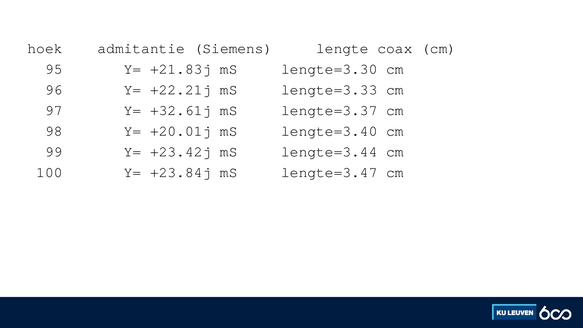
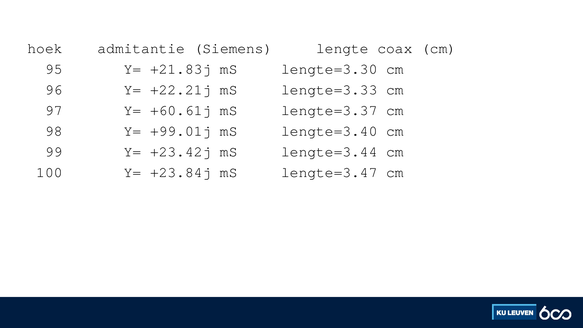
+32.61j: +32.61j -> +60.61j (181, 110)
+20.01j: +20.01j -> +99.01j (181, 131)
